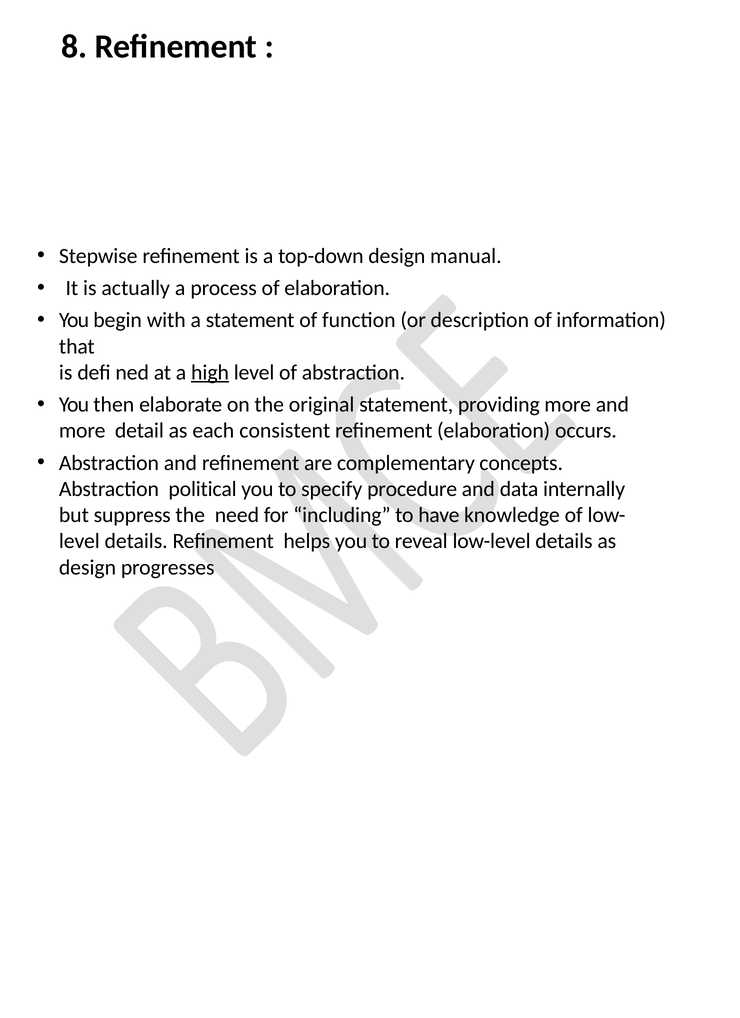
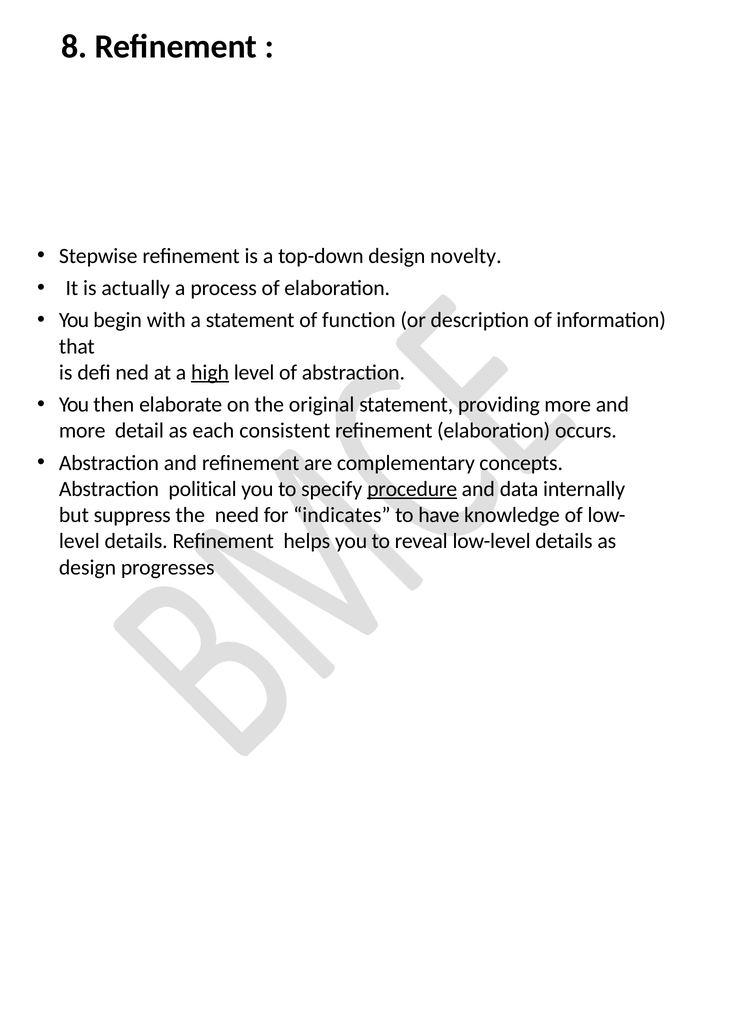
manual: manual -> novelty (466, 256)
procedure underline: none -> present (412, 489)
including: including -> indicates (342, 516)
